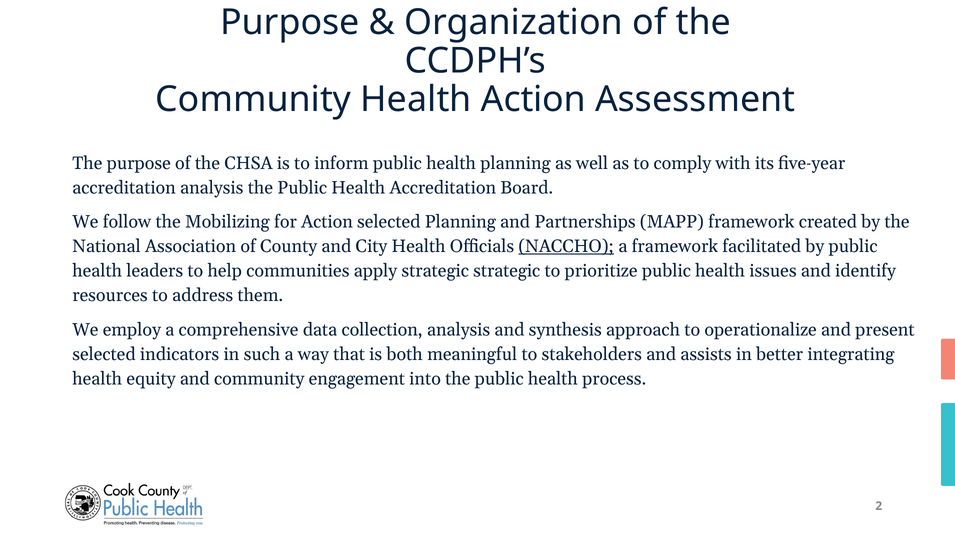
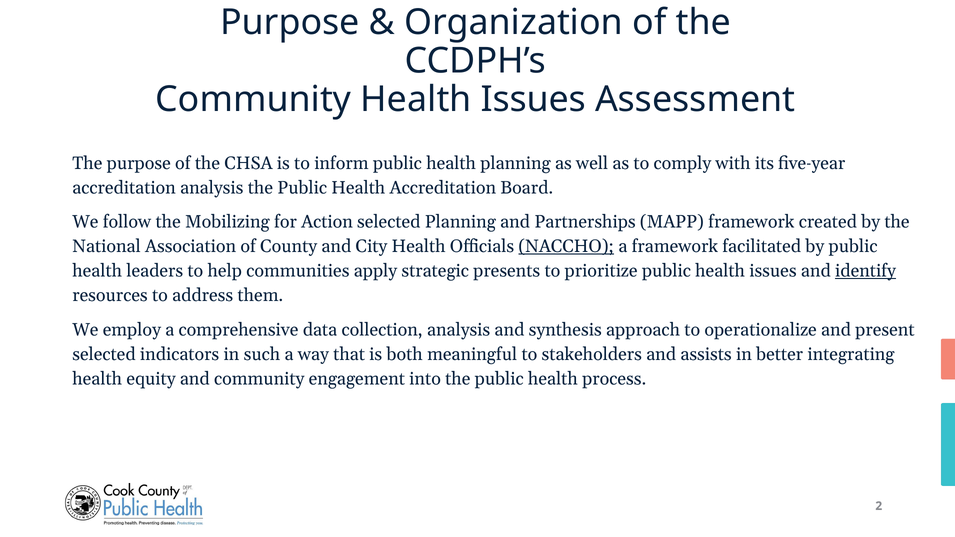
Community Health Action: Action -> Issues (533, 100)
strategic strategic: strategic -> presents (507, 271)
identify underline: none -> present (865, 271)
